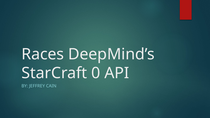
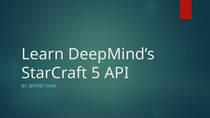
Races: Races -> Learn (43, 54)
0: 0 -> 5 (96, 73)
